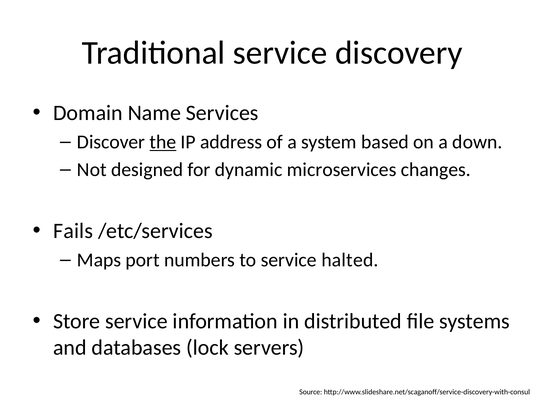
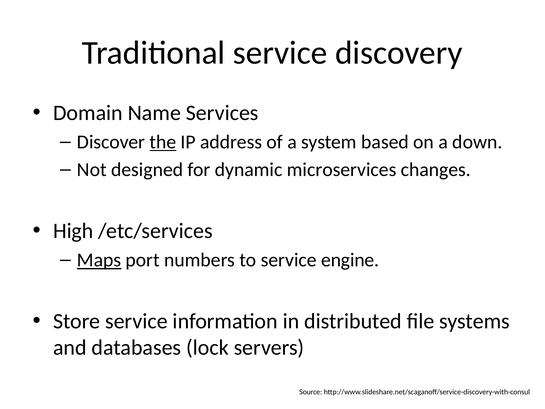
Fails: Fails -> High (73, 231)
Maps underline: none -> present (99, 260)
halted: halted -> engine (350, 260)
